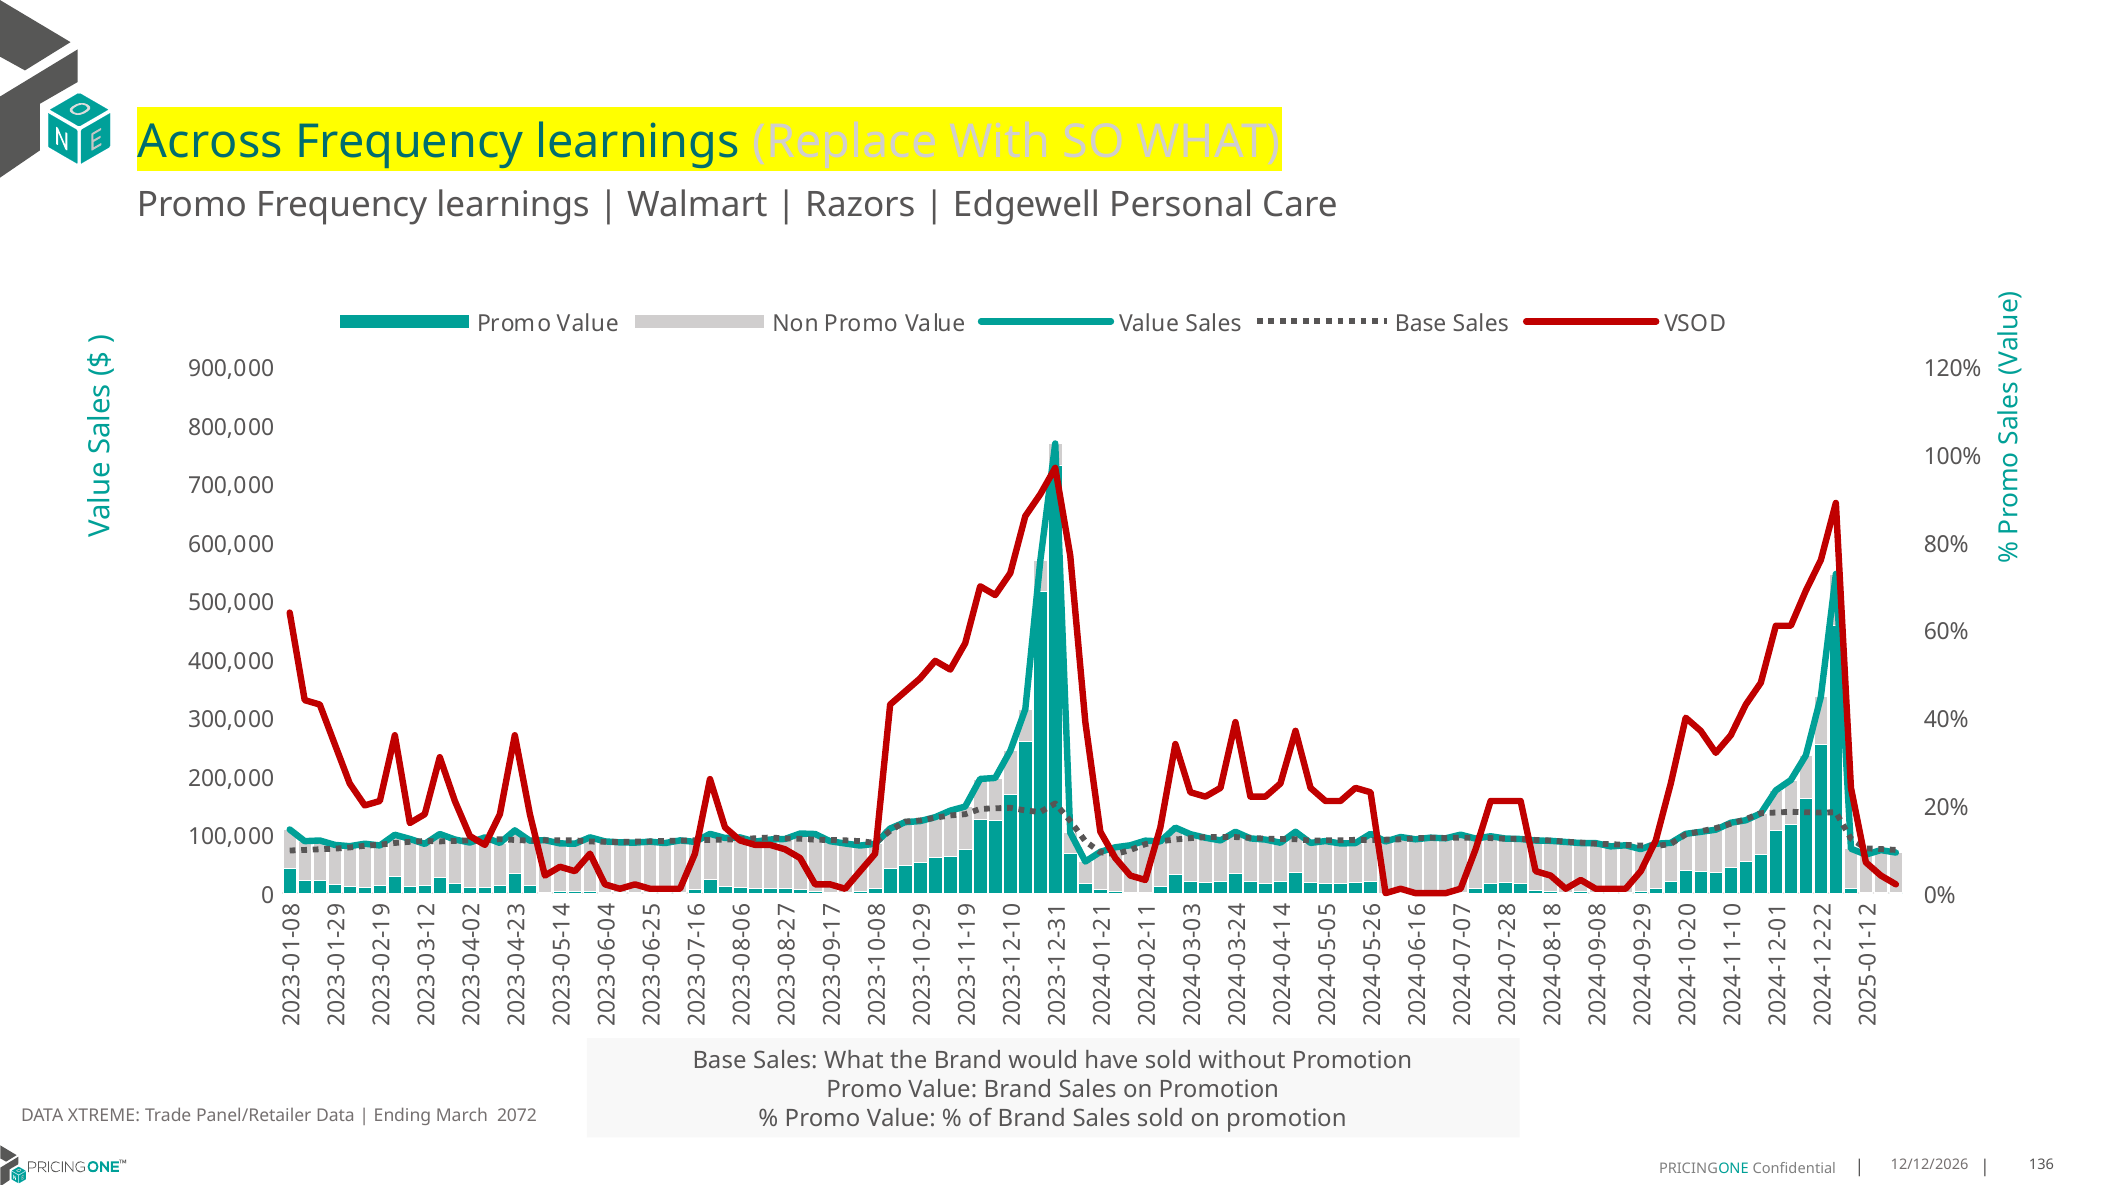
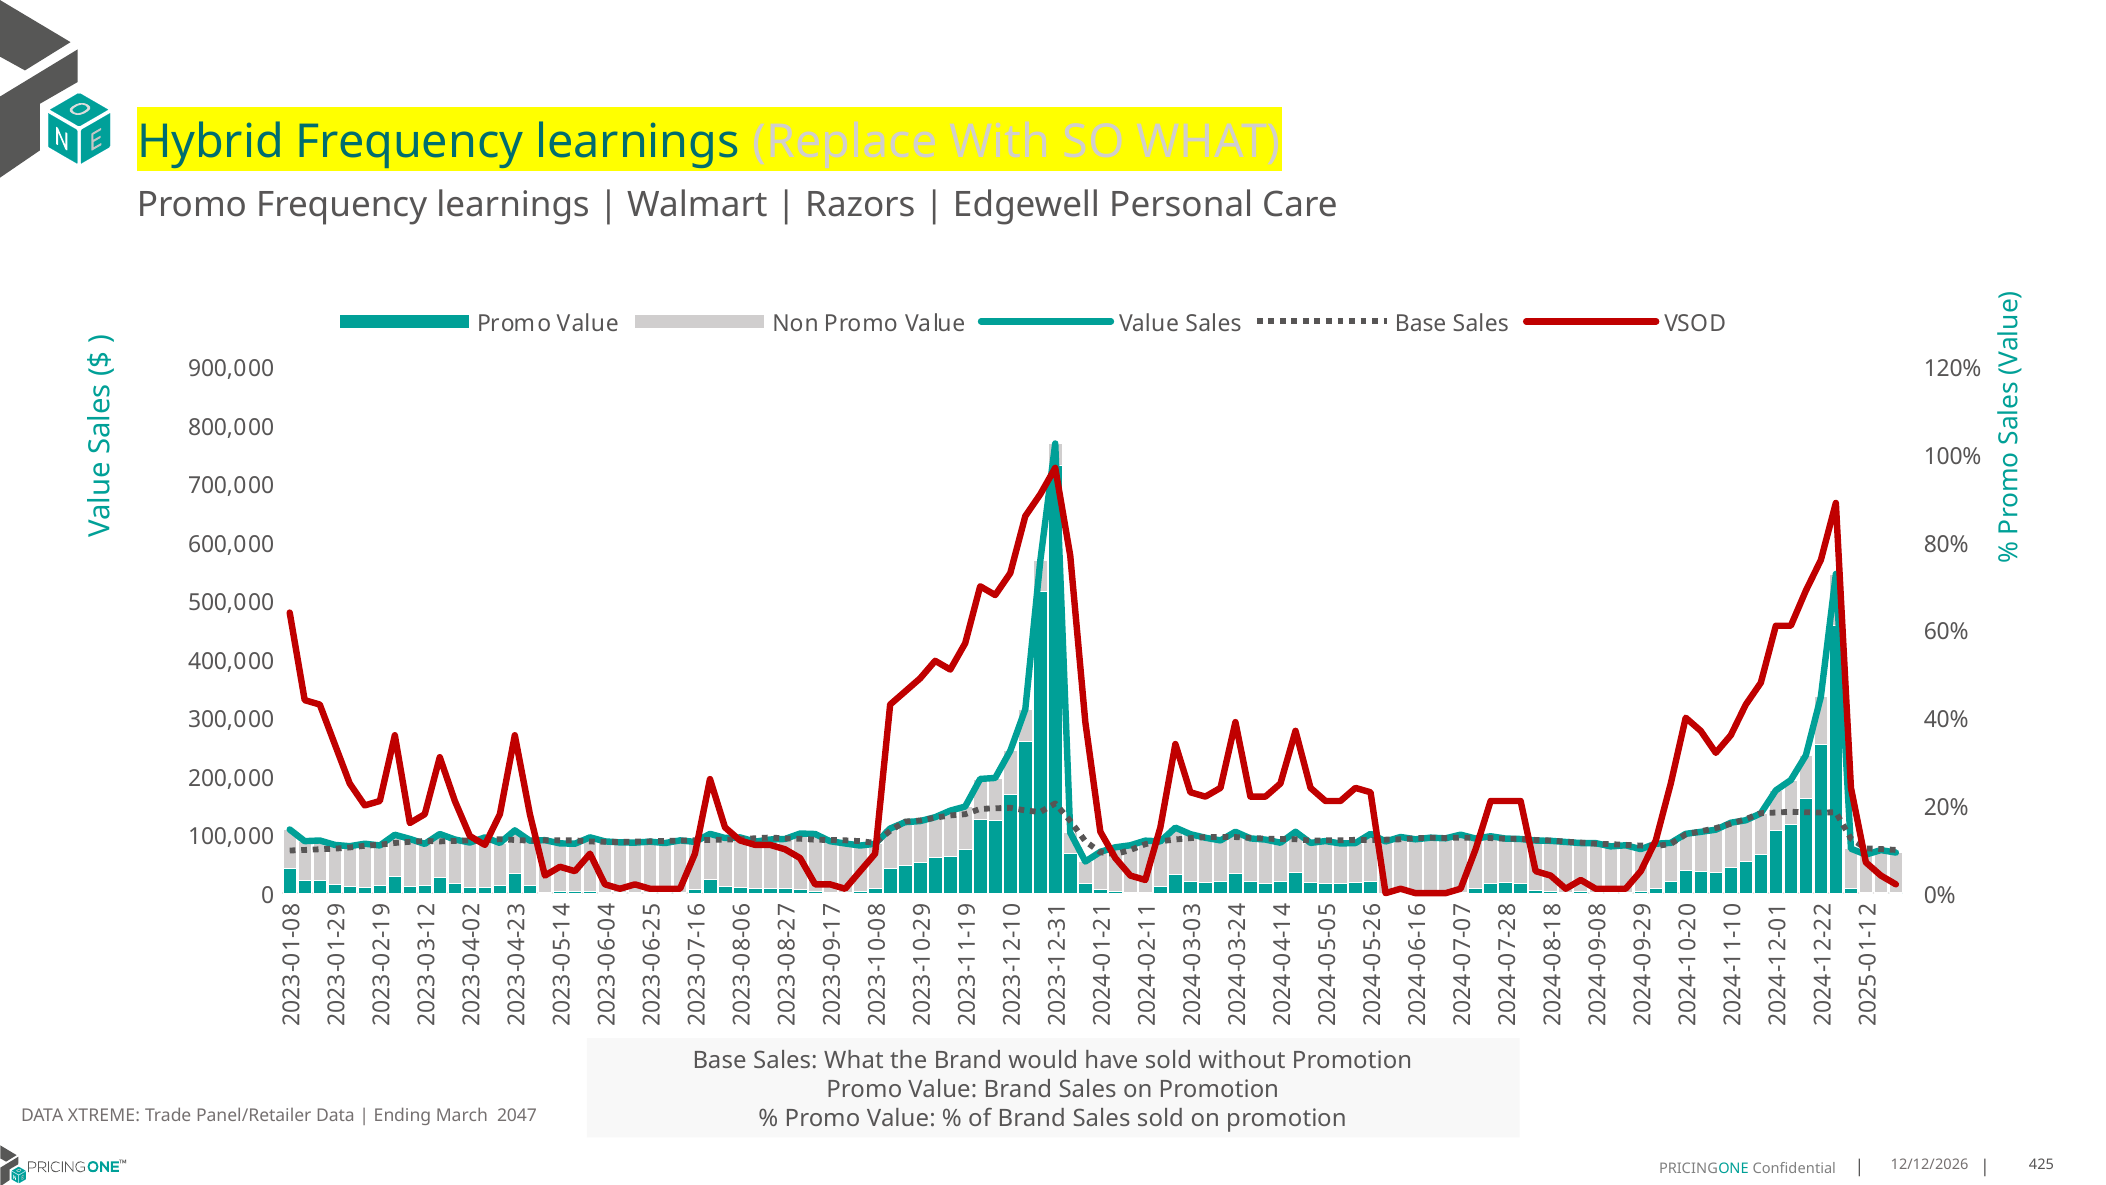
Across: Across -> Hybrid (210, 142)
2072: 2072 -> 2047 (517, 1116)
136: 136 -> 425 (2042, 1165)
